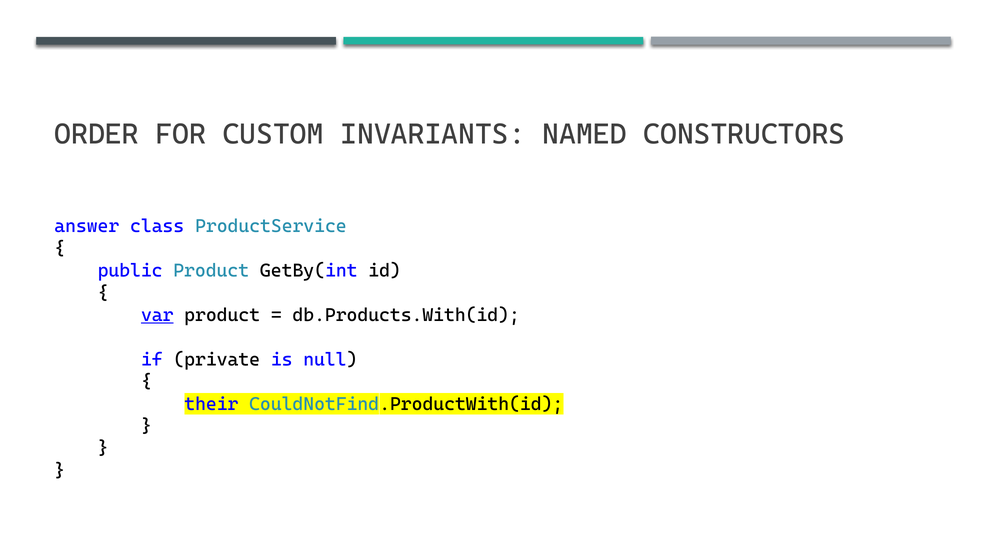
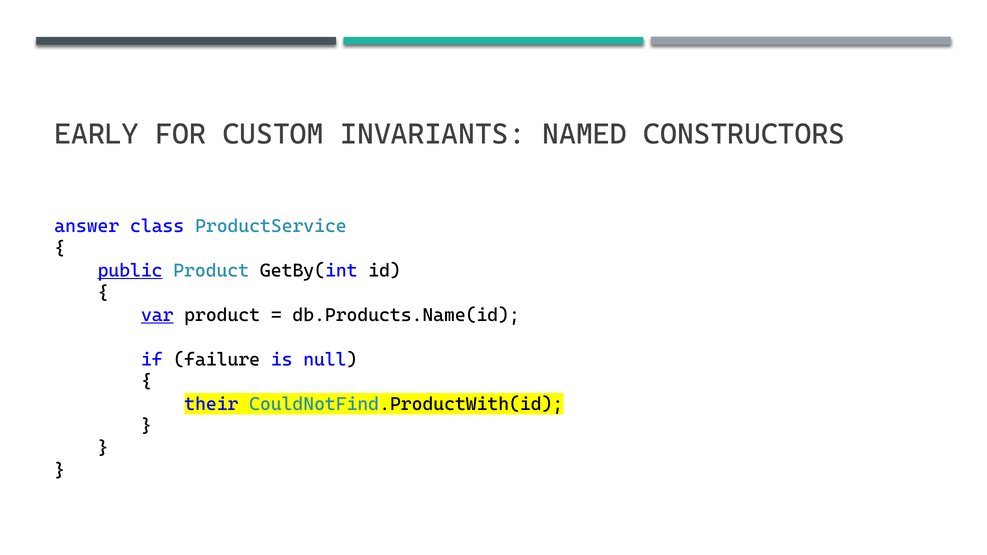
ORDER: ORDER -> EARLY (97, 134)
public underline: none -> present (130, 271)
db.Products.With(id: db.Products.With(id -> db.Products.Name(id (406, 315)
private: private -> failure (217, 360)
